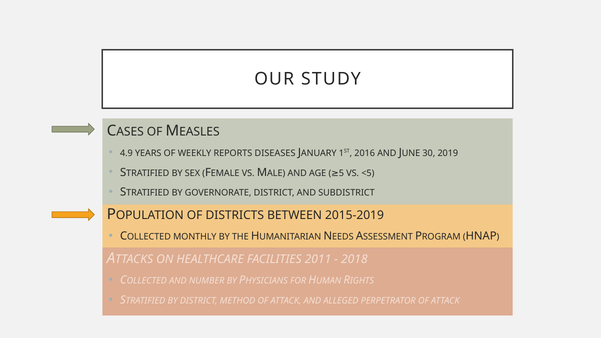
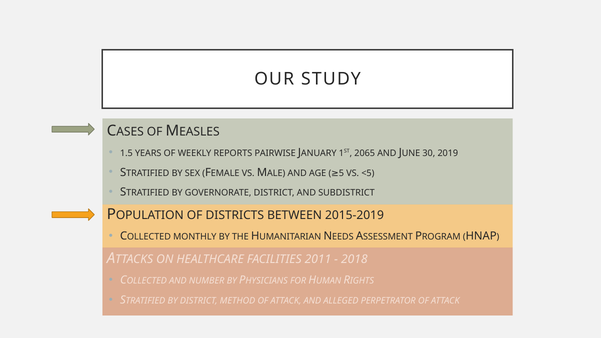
4.9: 4.9 -> 1.5 (126, 153)
DISEASES: DISEASES -> PAIRWISE (275, 153)
2016: 2016 -> 2065 (365, 153)
